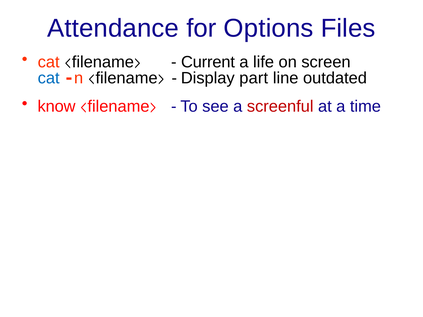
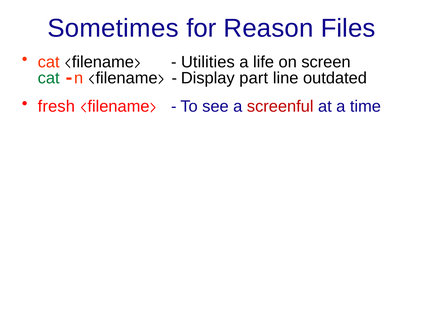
Attendance: Attendance -> Sometimes (113, 28)
Options: Options -> Reason (269, 28)
Current: Current -> Utilities (208, 62)
cat colour: blue -> green (49, 78)
know: know -> fresh (56, 107)
